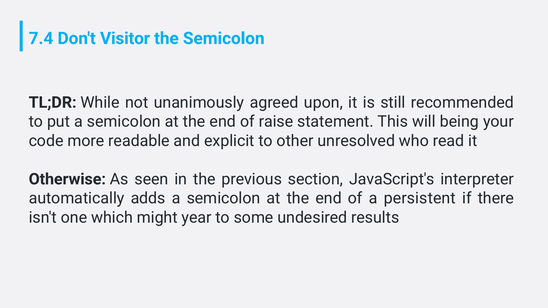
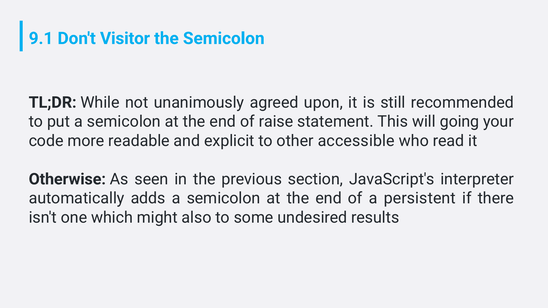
7.4: 7.4 -> 9.1 (41, 38)
being: being -> going (459, 122)
unresolved: unresolved -> accessible (356, 141)
year: year -> also (197, 218)
